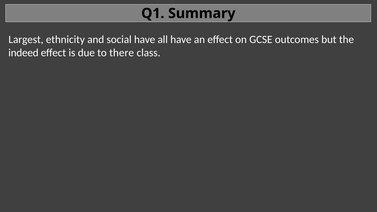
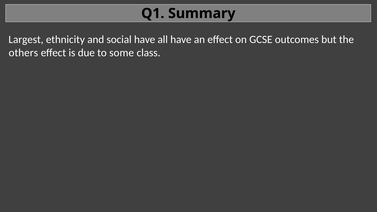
indeed: indeed -> others (23, 53)
there: there -> some (122, 53)
